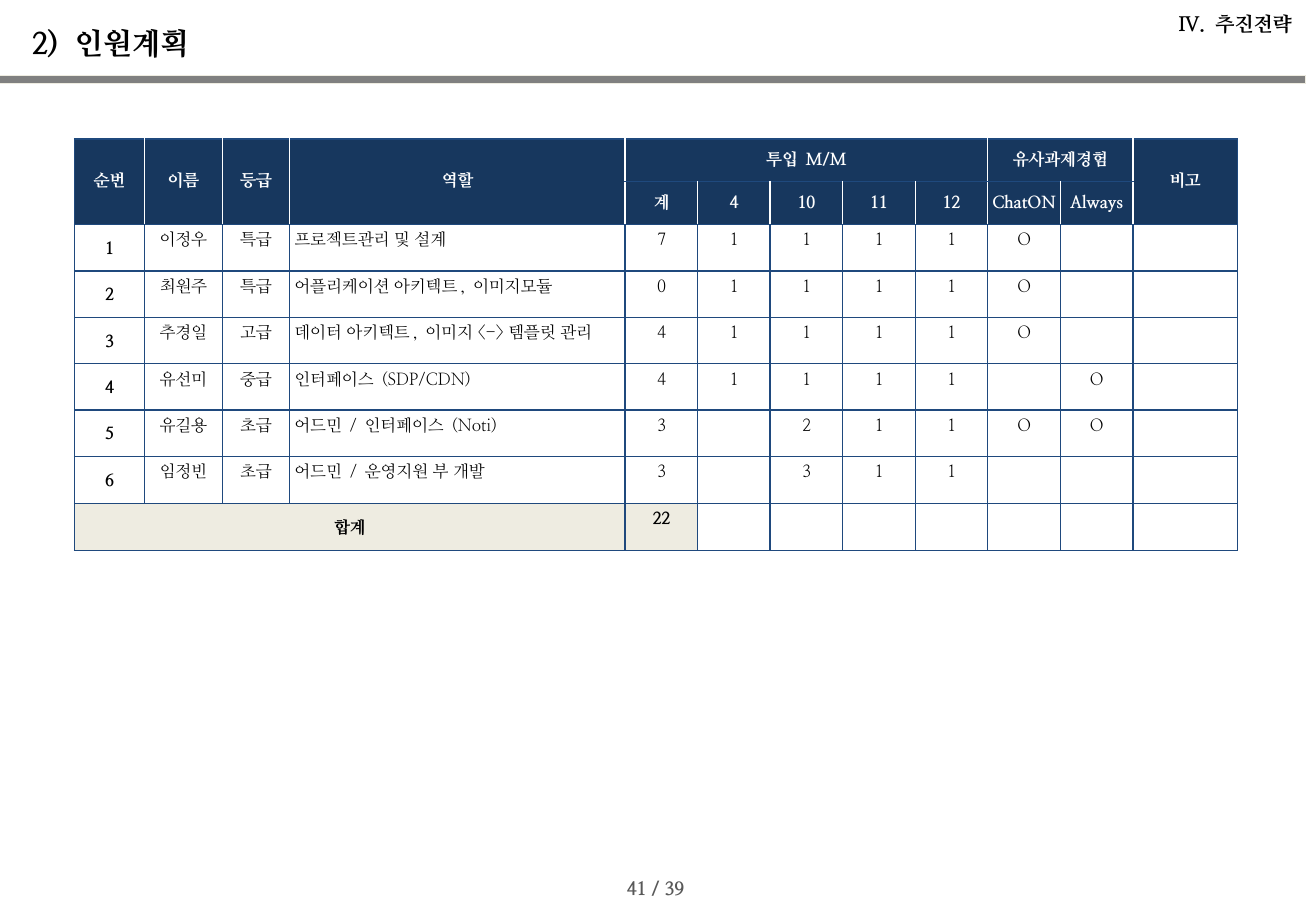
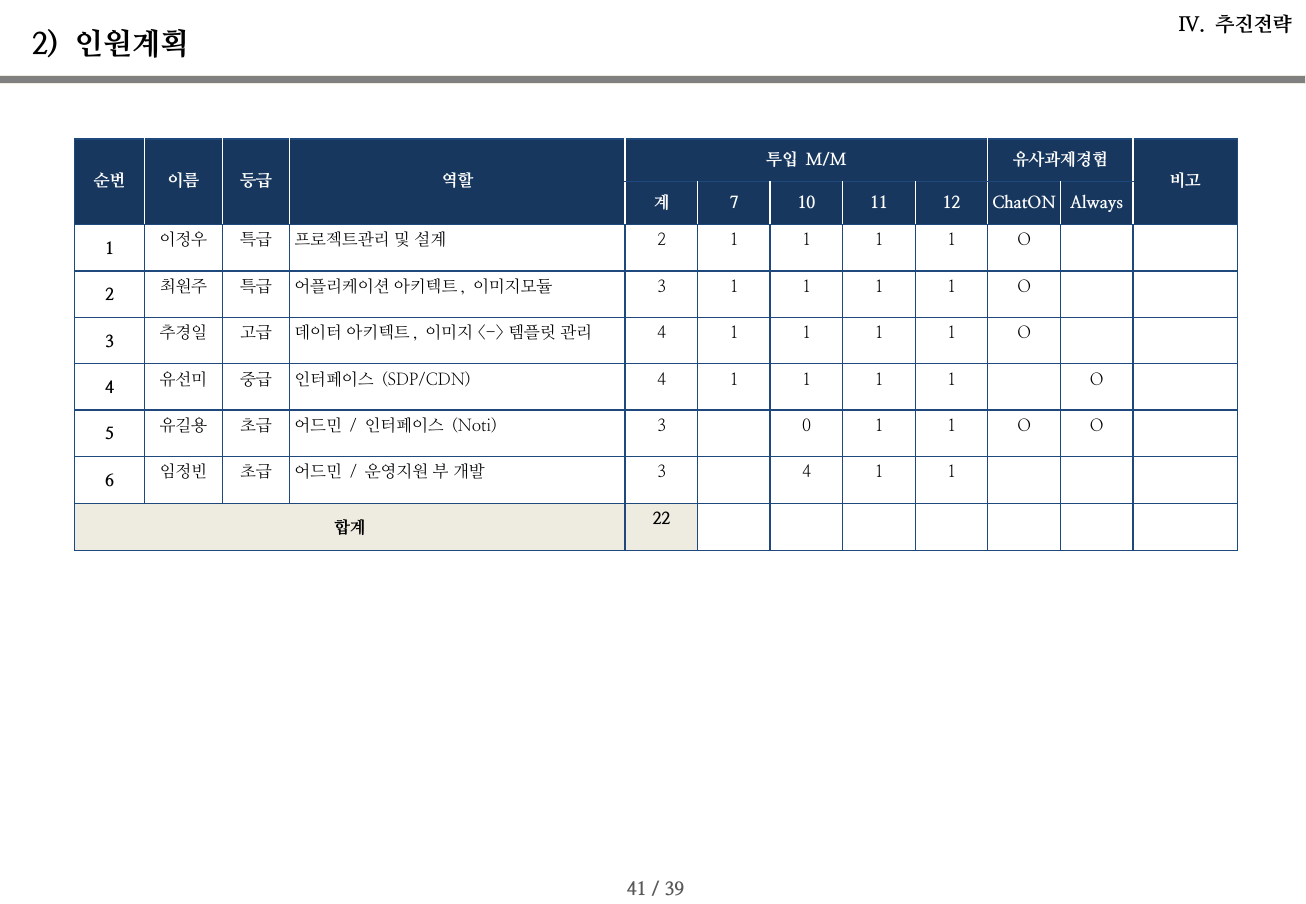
4: 4 -> 7 (734, 203)
7: 7 -> 2 (662, 240)
0: 0 -> 3 (662, 287)
3 2: 2 -> 0 (807, 426)
3 3: 3 -> 4 (807, 472)
